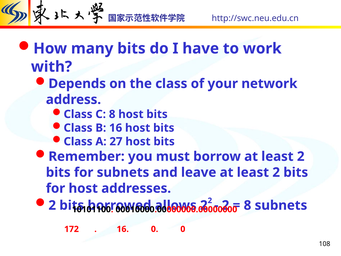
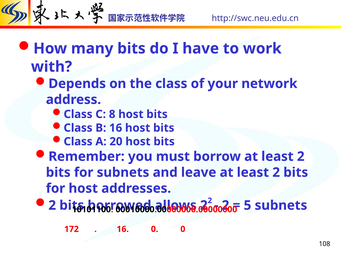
27: 27 -> 20 (116, 141)
8: 8 -> 5 (247, 205)
